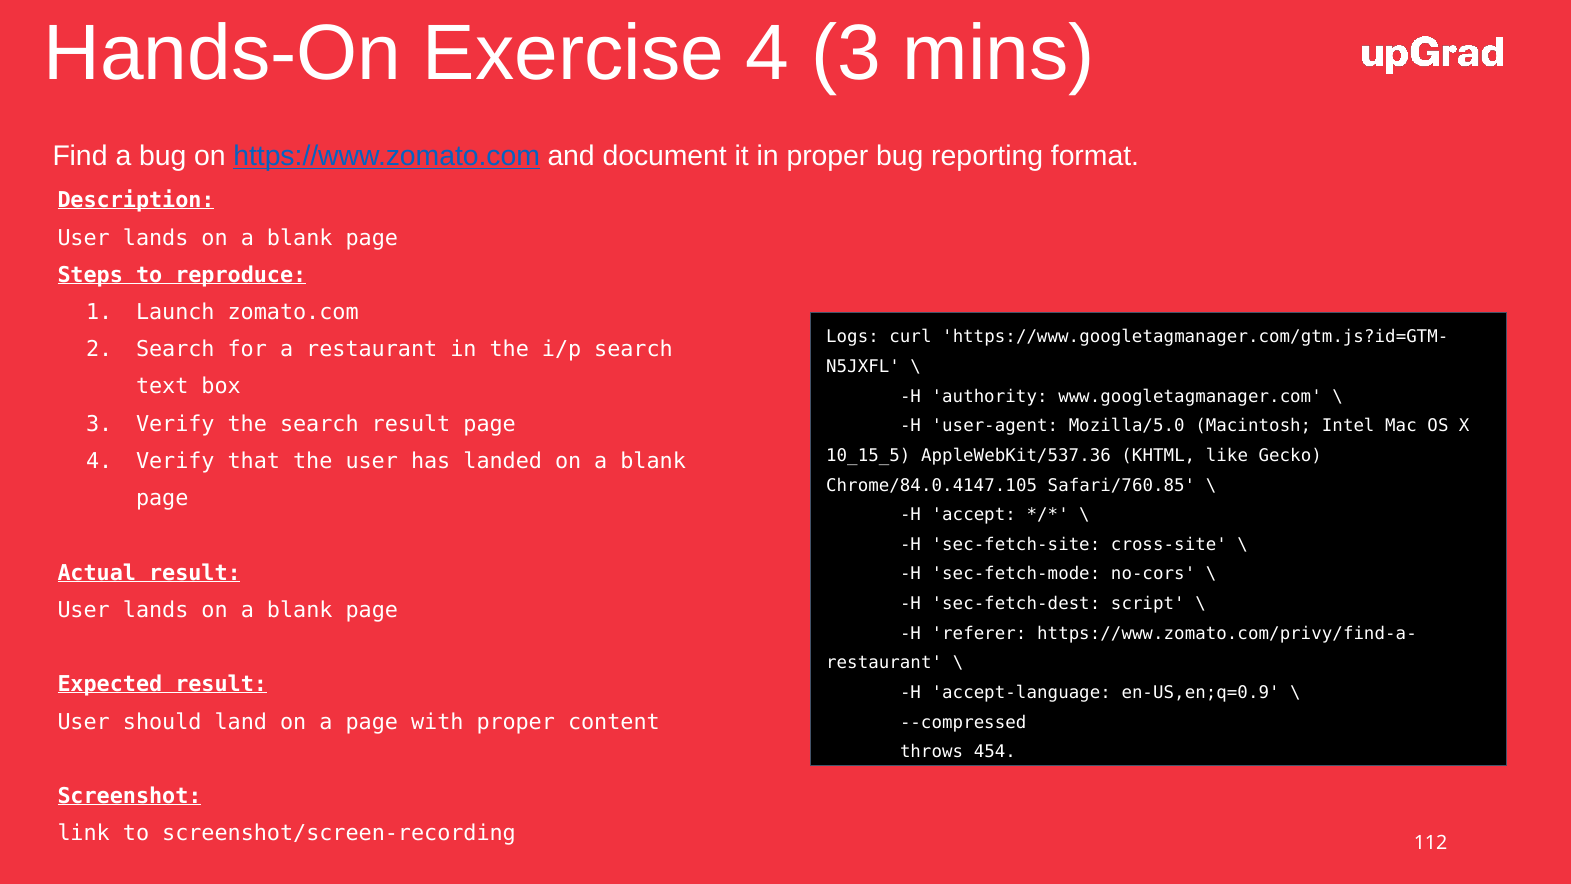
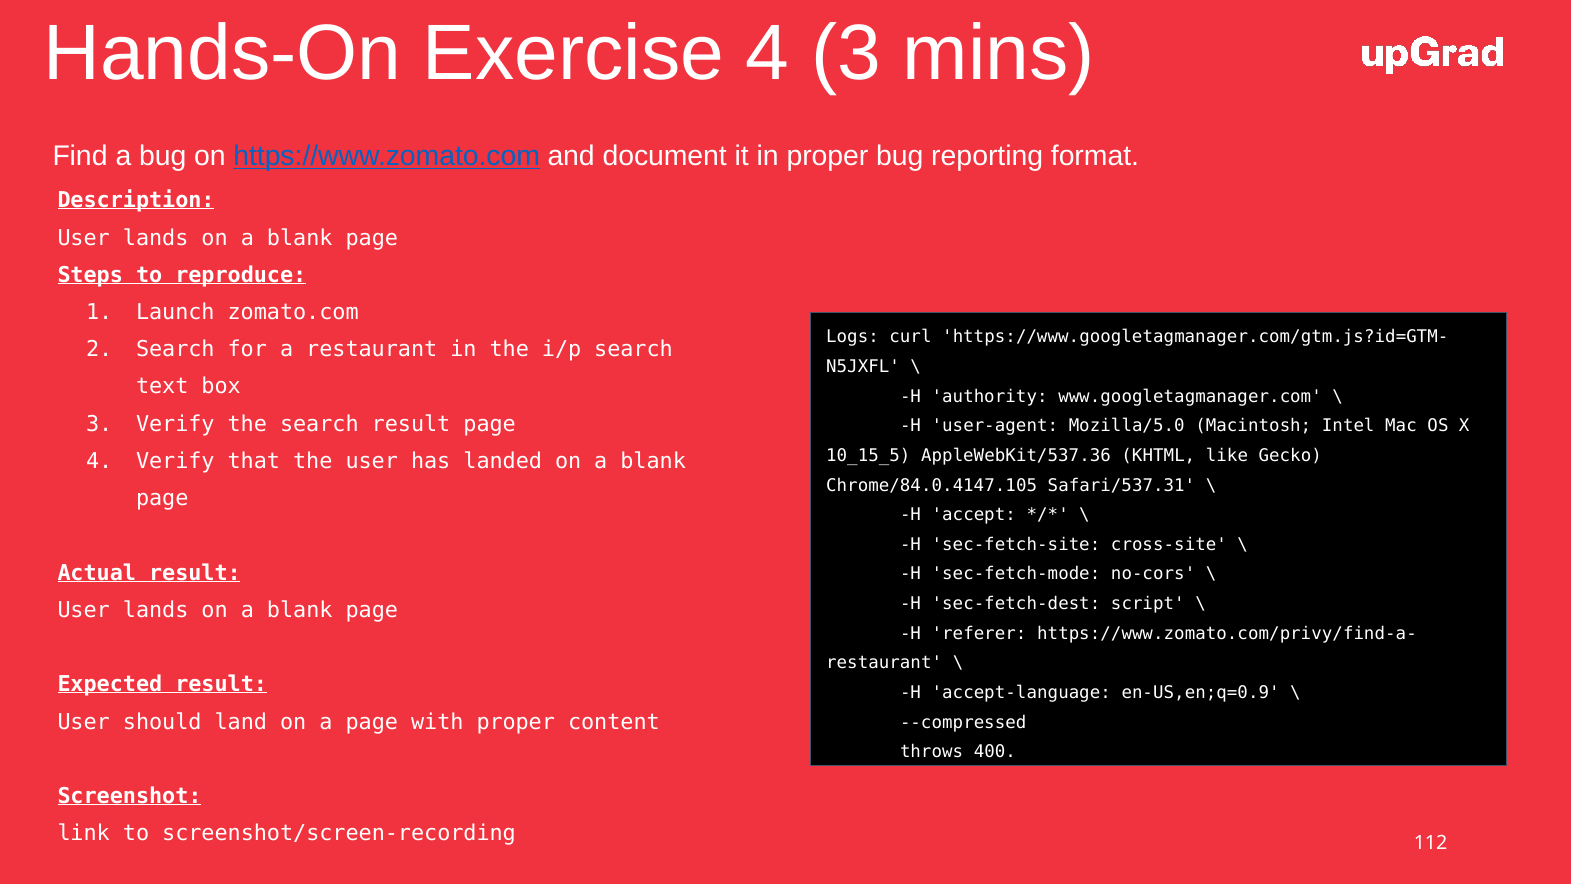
Safari/760.85: Safari/760.85 -> Safari/537.31 (1121, 485)
454: 454 -> 400 (995, 752)
